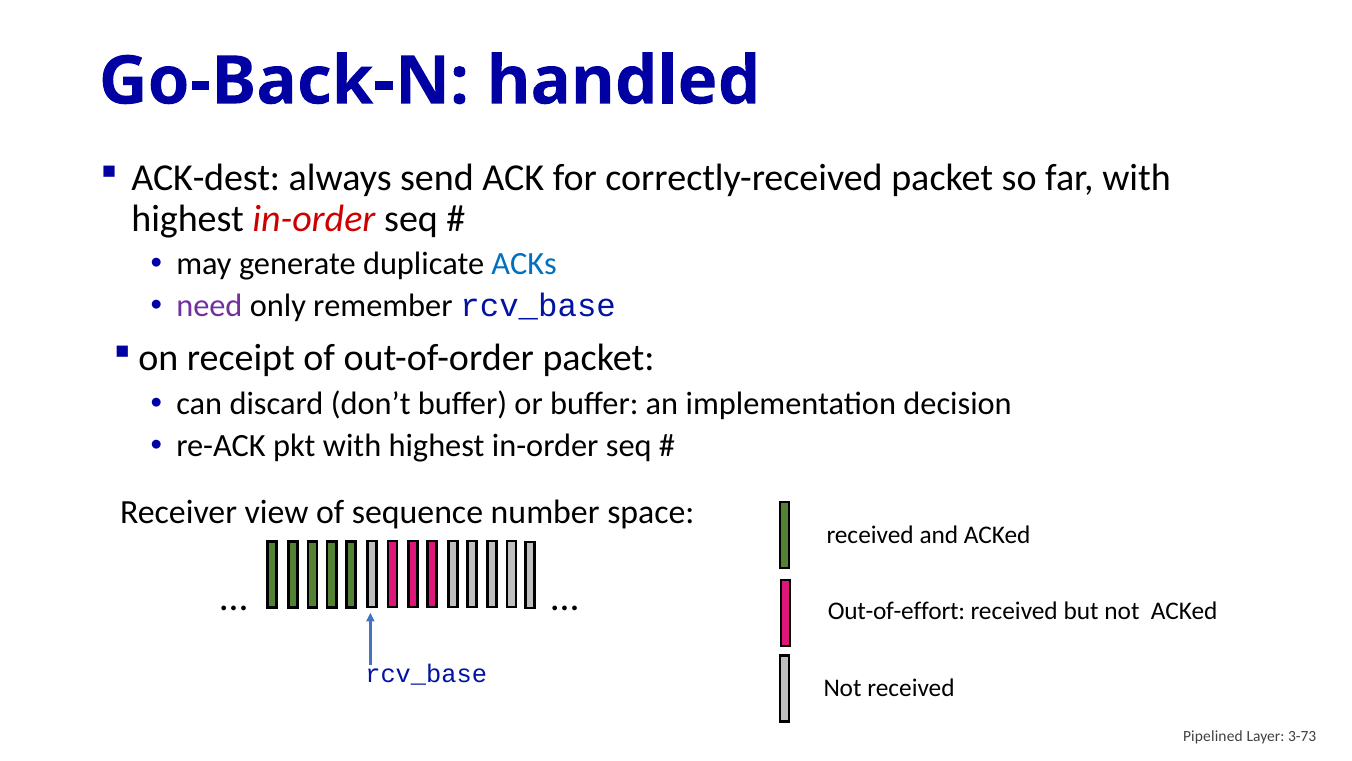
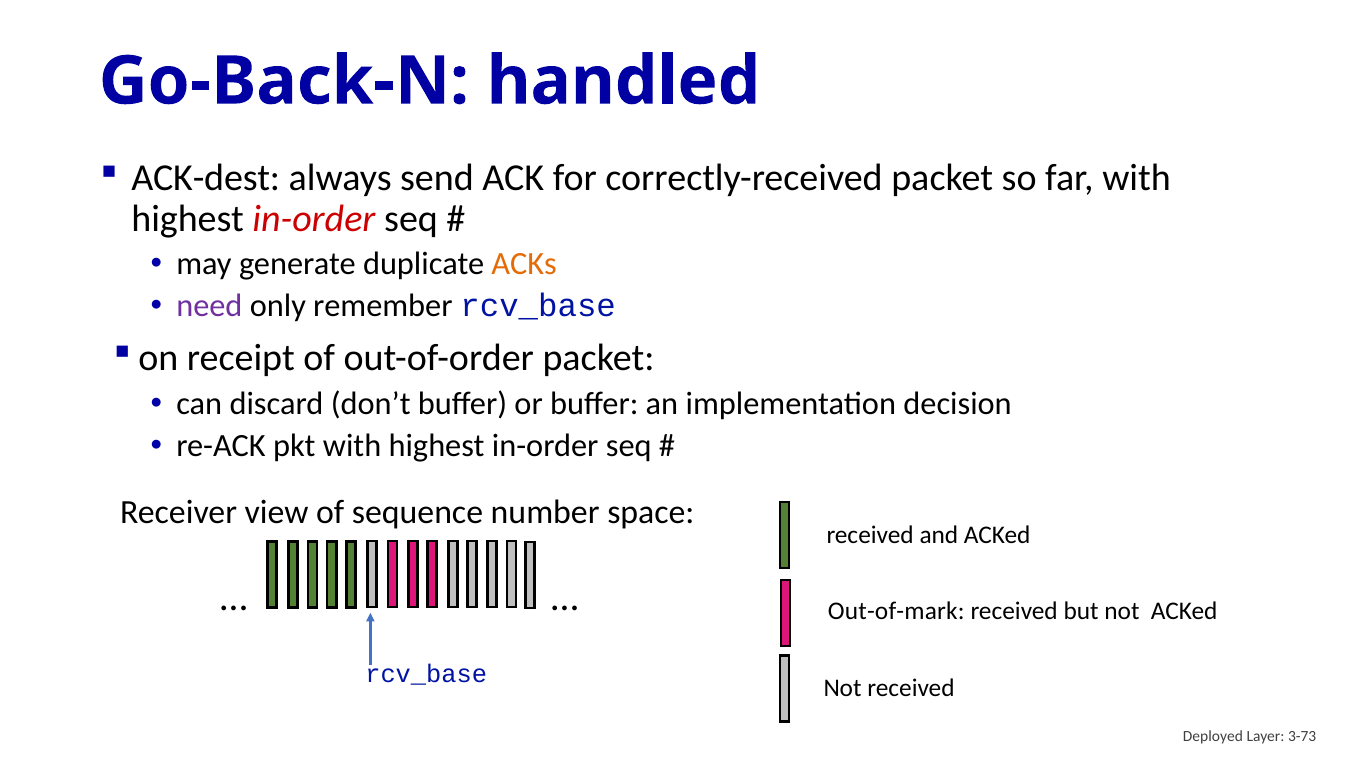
ACKs colour: blue -> orange (524, 264)
Out-of-effort: Out-of-effort -> Out-of-mark (896, 611)
Pipelined: Pipelined -> Deployed (1213, 735)
